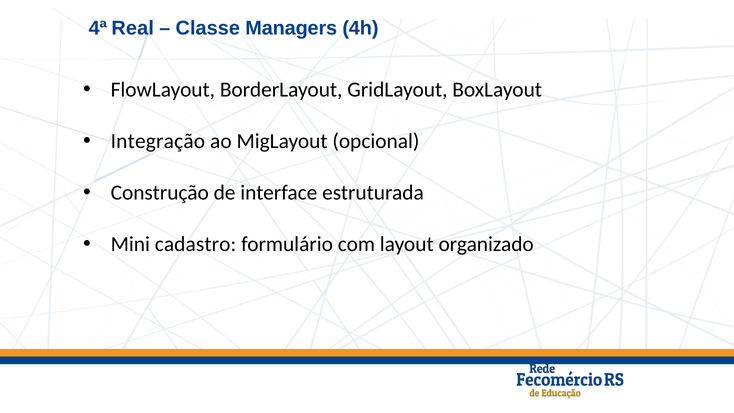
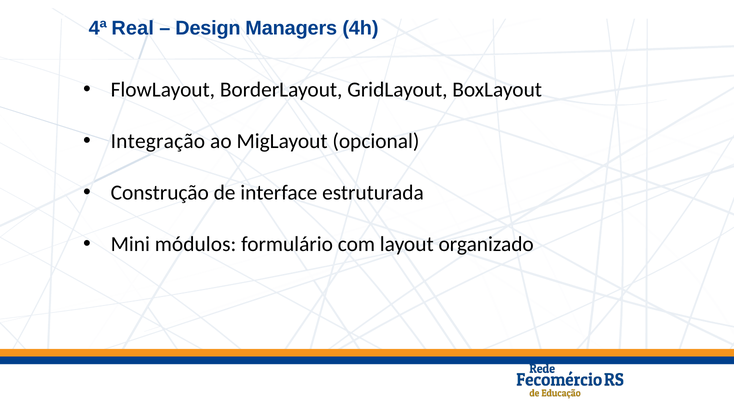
Classe: Classe -> Design (208, 28)
cadastro: cadastro -> módulos (196, 244)
